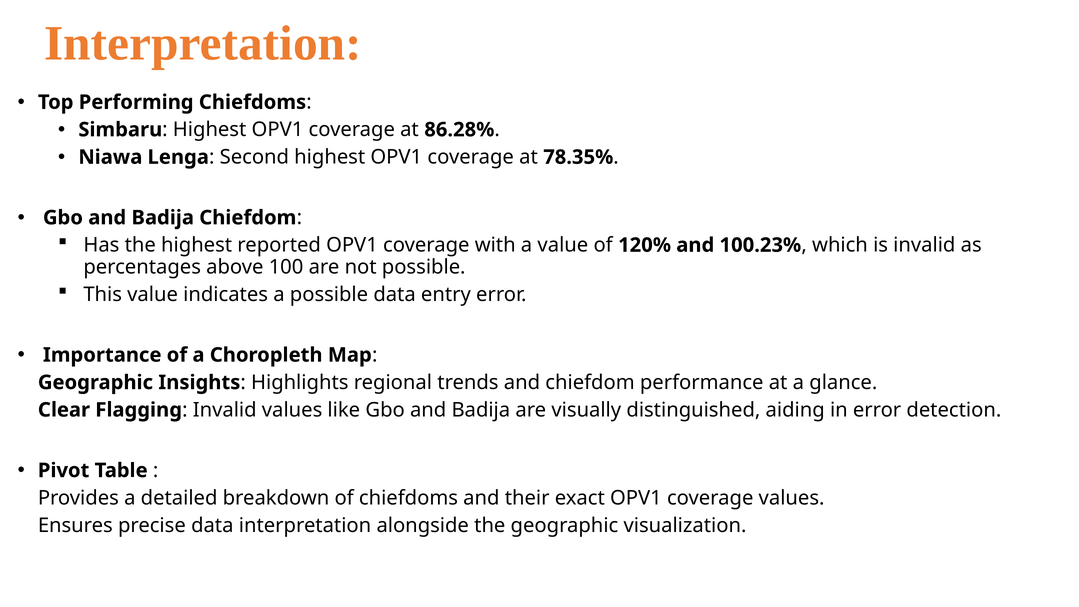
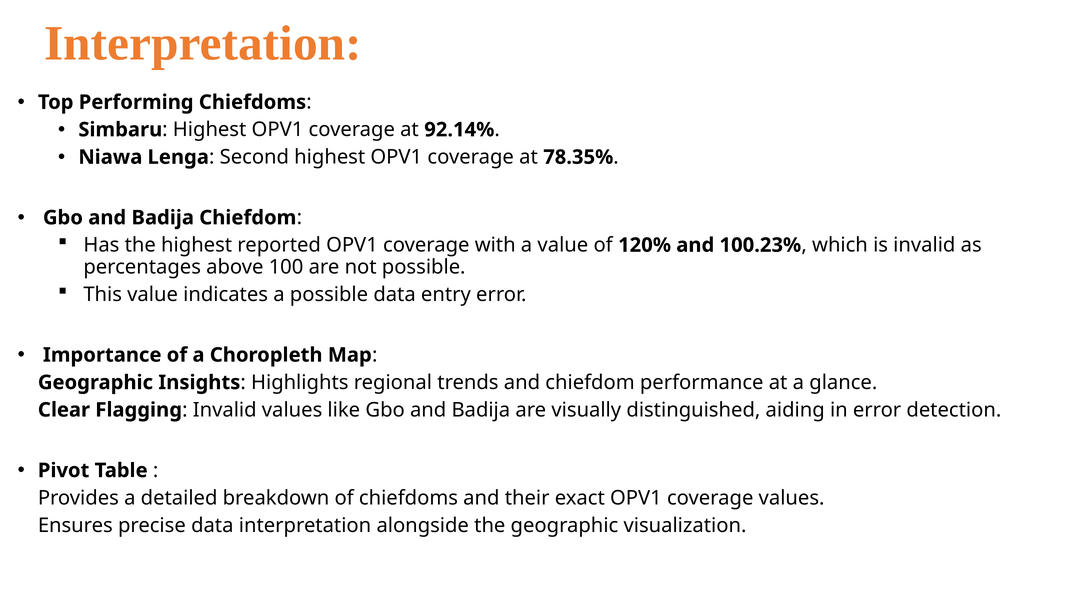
86.28%: 86.28% -> 92.14% (459, 130)
